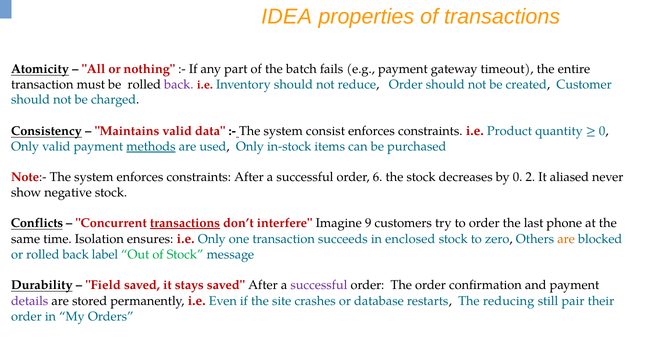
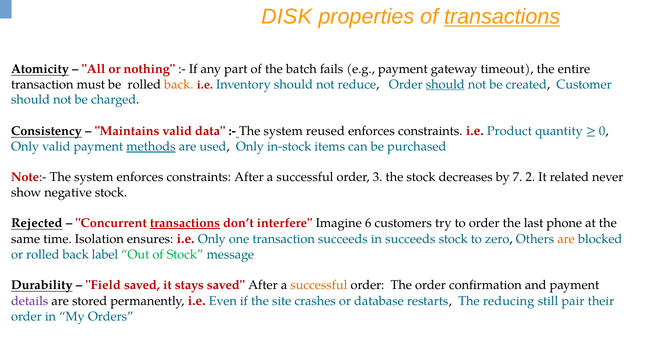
IDEA: IDEA -> DISK (287, 17)
transactions underline: none -> present (502, 17)
back colour: purple -> orange (179, 84)
should underline: none -> present (445, 84)
consist: consist -> reused (325, 131)
6: 6 -> 3 (378, 177)
by 0: 0 -> 7 (518, 177)
aliased: aliased -> related (569, 177)
Conflicts: Conflicts -> Rejected (37, 223)
9: 9 -> 6 (368, 223)
in enclosed: enclosed -> succeeds (410, 239)
successful colour: purple -> orange (319, 285)
